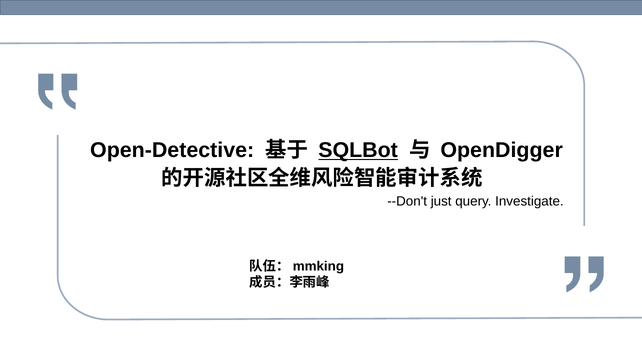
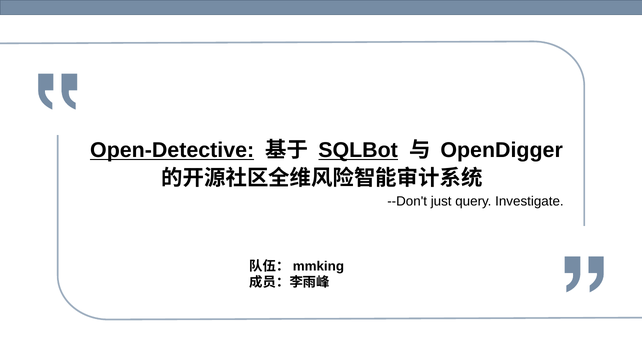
Open-Detective underline: none -> present (172, 150)
